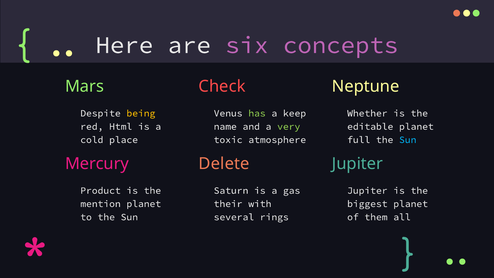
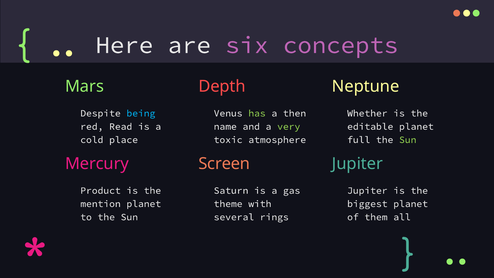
Check: Check -> Depth (222, 86)
being colour: yellow -> light blue (141, 113)
keep: keep -> then (295, 113)
Html: Html -> Read (121, 126)
Sun colour: light blue -> light green (408, 140)
Delete: Delete -> Screen (224, 164)
their: their -> theme (228, 204)
